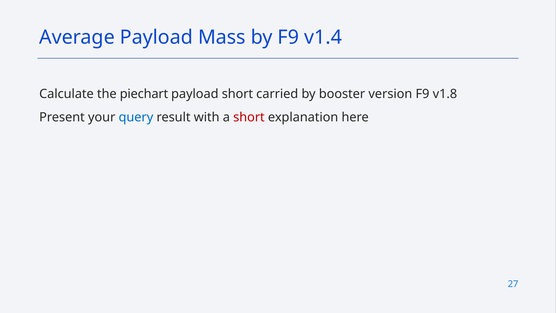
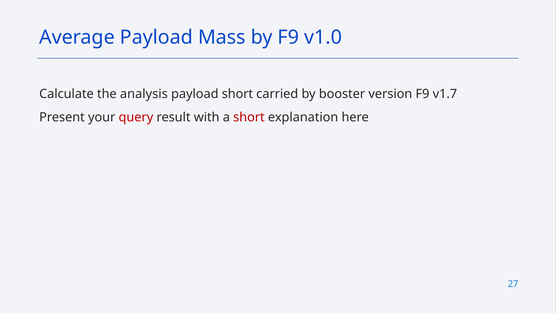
v1.4: v1.4 -> v1.0 (323, 37)
piechart: piechart -> analysis (144, 94)
v1.8: v1.8 -> v1.7 (445, 94)
query colour: blue -> red (136, 117)
